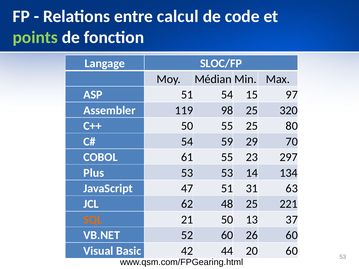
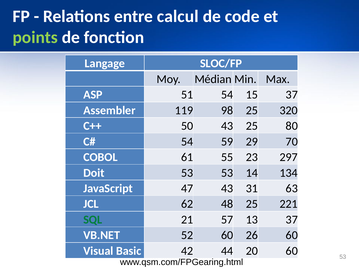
15 97: 97 -> 37 (292, 95)
50 55: 55 -> 43 (227, 126)
Plus: Plus -> Doit (94, 173)
47 51: 51 -> 43 (227, 189)
SQL colour: orange -> green (93, 220)
21 50: 50 -> 57 (227, 220)
